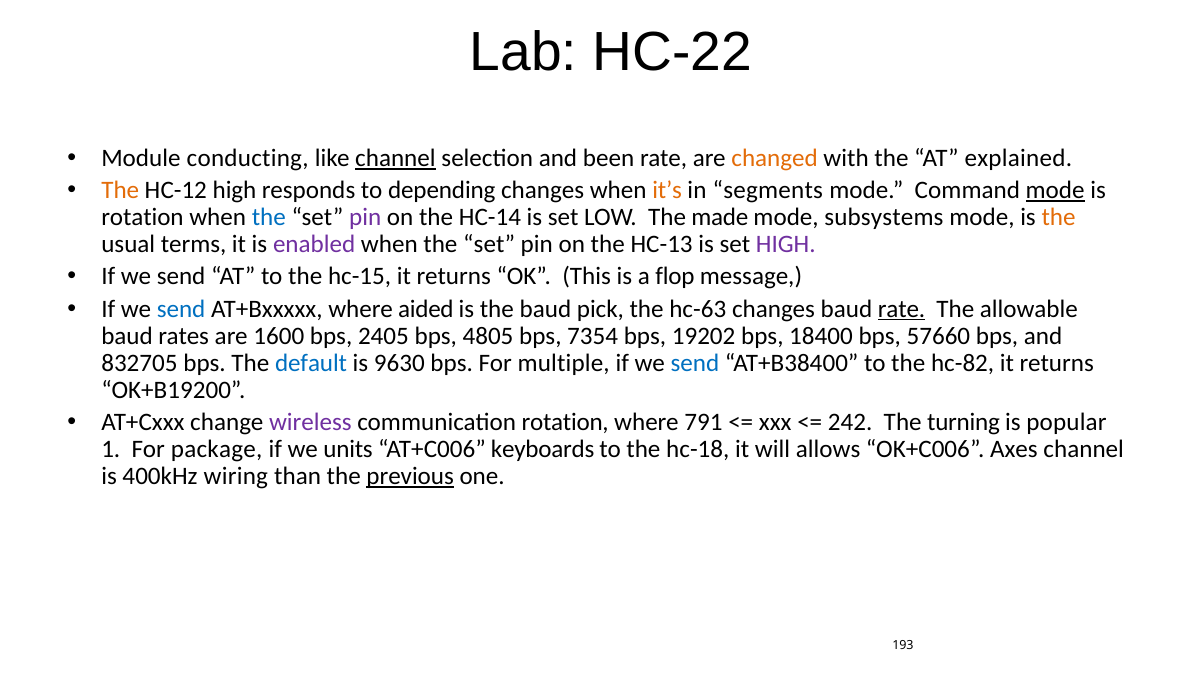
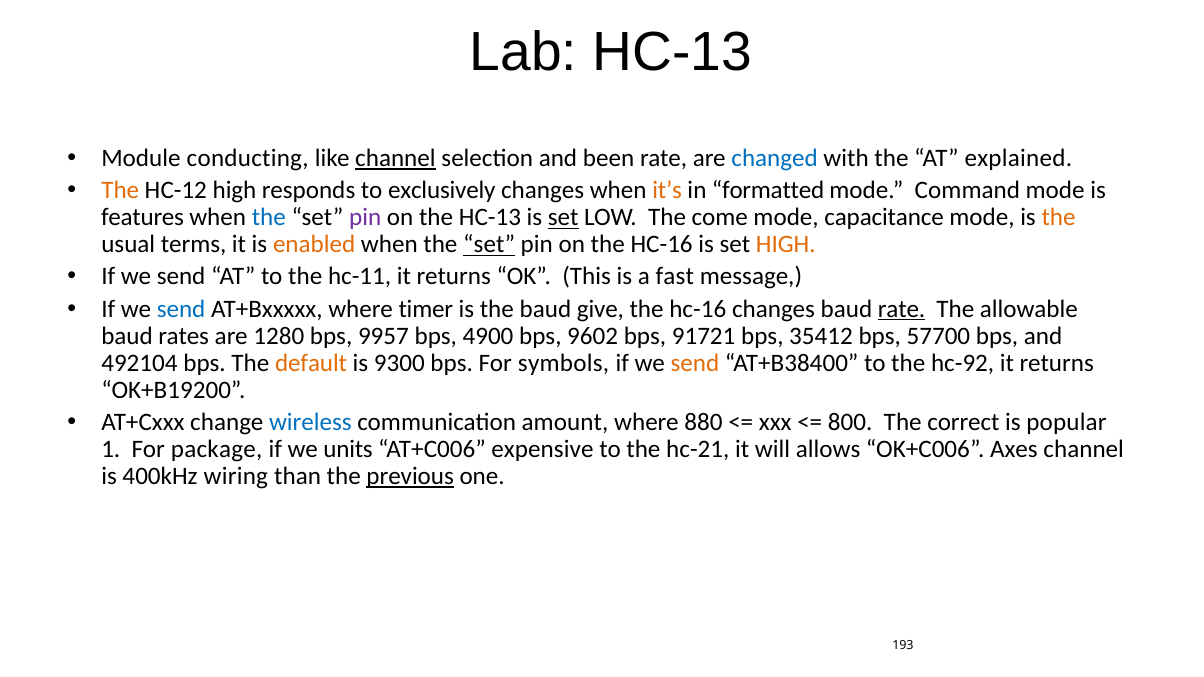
Lab HC-22: HC-22 -> HC-13 (672, 52)
changed colour: orange -> blue (775, 158)
depending: depending -> exclusively (442, 190)
segments: segments -> formatted (768, 190)
mode underline: present -> none (1055, 190)
rotation: rotation -> features (143, 218)
the HC-14: HC-14 -> HC-13 (490, 218)
set underline: none -> present (563, 218)
made: made -> come (720, 218)
subsystems: subsystems -> capacitance (884, 218)
enabled colour: purple -> orange (314, 245)
set underline: none -> present (489, 245)
on the HC-13: HC-13 -> HC-16 (662, 245)
HIGH colour: purple -> orange (786, 245)
hc-15: hc-15 -> hc-11 (360, 277)
flop: flop -> fast (675, 277)
aided: aided -> timer (426, 309)
pick: pick -> give (600, 309)
hc-63: hc-63 -> hc-16 (698, 309)
1600: 1600 -> 1280 (279, 336)
2405: 2405 -> 9957 (383, 336)
4805: 4805 -> 4900 (488, 336)
7354: 7354 -> 9602 (593, 336)
19202: 19202 -> 91721 (704, 336)
18400: 18400 -> 35412 (821, 336)
57660: 57660 -> 57700 (938, 336)
832705: 832705 -> 492104 (139, 363)
default colour: blue -> orange (311, 363)
9630: 9630 -> 9300 (399, 363)
multiple: multiple -> symbols (564, 363)
send colour: blue -> orange (695, 363)
hc-82: hc-82 -> hc-92 (963, 363)
wireless colour: purple -> blue (310, 422)
communication rotation: rotation -> amount (565, 422)
791: 791 -> 880 (703, 422)
242: 242 -> 800 (850, 422)
turning: turning -> correct (963, 422)
keyboards: keyboards -> expensive (543, 449)
hc-18: hc-18 -> hc-21 (698, 449)
